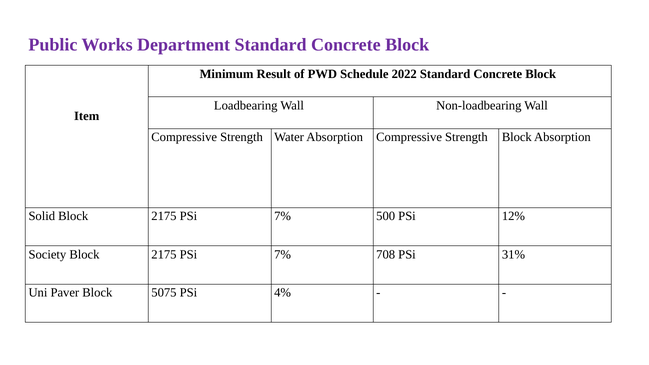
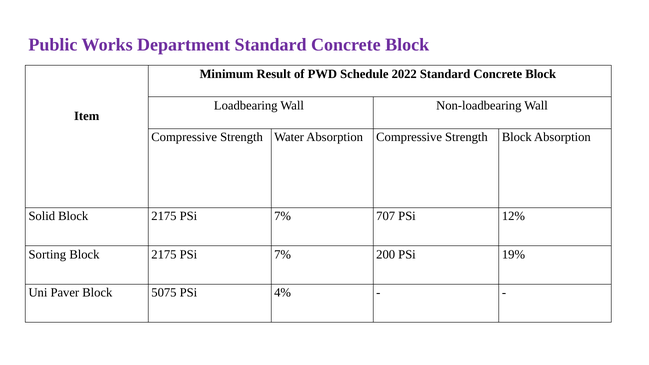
500: 500 -> 707 (386, 216)
Society: Society -> Sorting (47, 255)
708: 708 -> 200 (386, 255)
31%: 31% -> 19% (513, 255)
